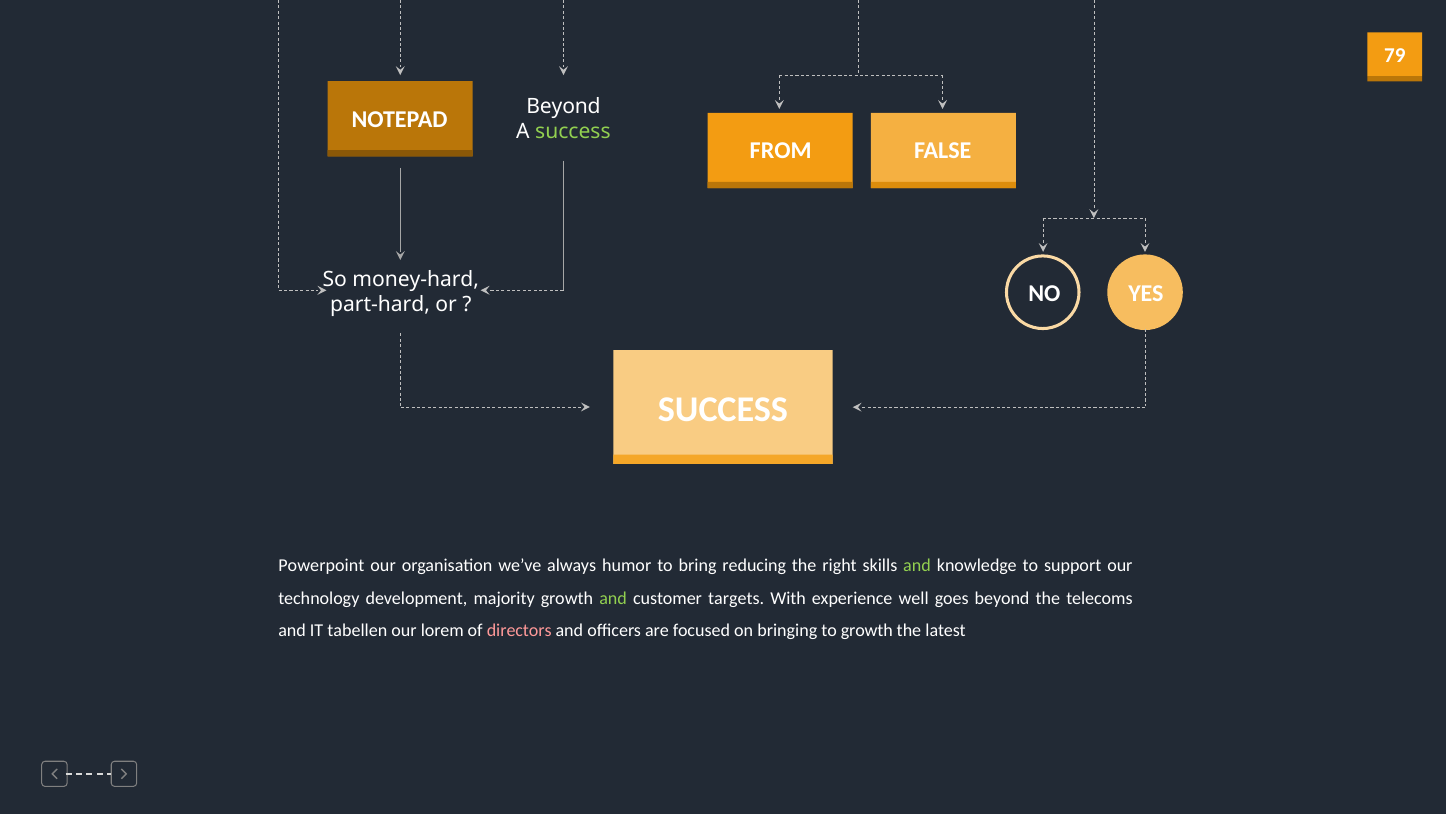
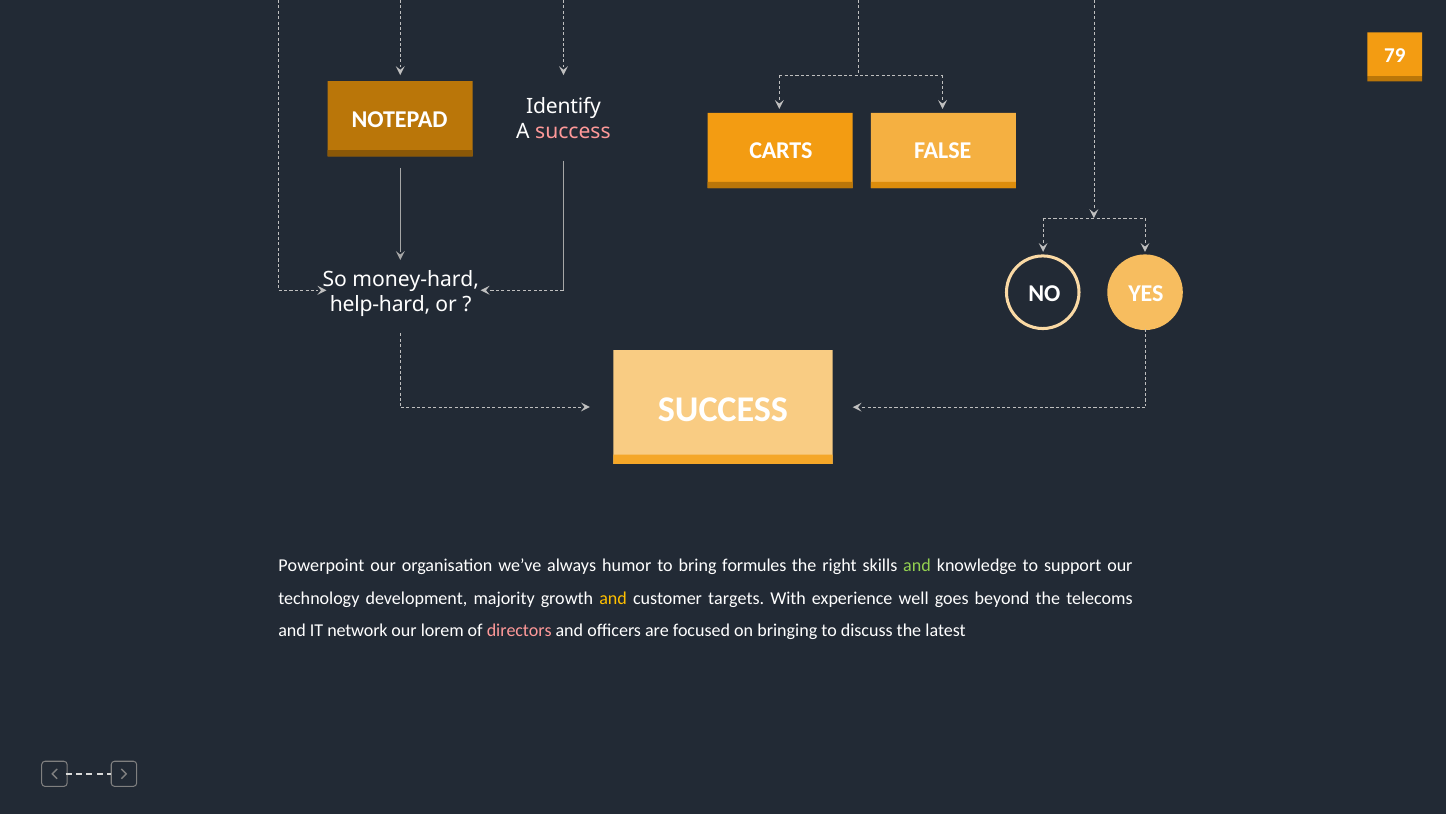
Beyond: Beyond -> Identify (564, 106)
success colour: light green -> pink (573, 131)
FROM: FROM -> CARTS (781, 151)
part-hard: part-hard -> help-hard (380, 305)
reducing: reducing -> formules (754, 565)
and colour: light green -> yellow (613, 598)
tabellen: tabellen -> network (357, 630)
to growth: growth -> discuss (867, 630)
